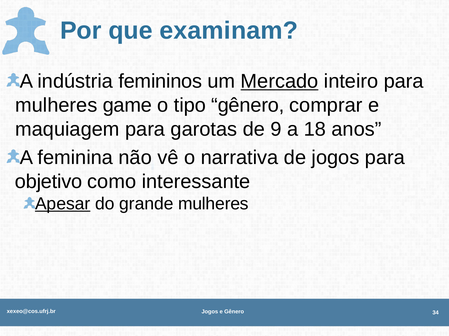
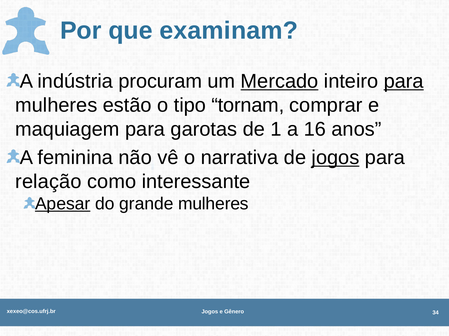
femininos: femininos -> procuram (160, 81)
para underline: none -> present (404, 81)
game: game -> estão (127, 105)
tipo gênero: gênero -> tornam (248, 105)
9: 9 -> 1 (276, 129)
18: 18 -> 16 (315, 129)
jogos underline: none -> present (336, 158)
objetivo: objetivo -> relação (48, 182)
